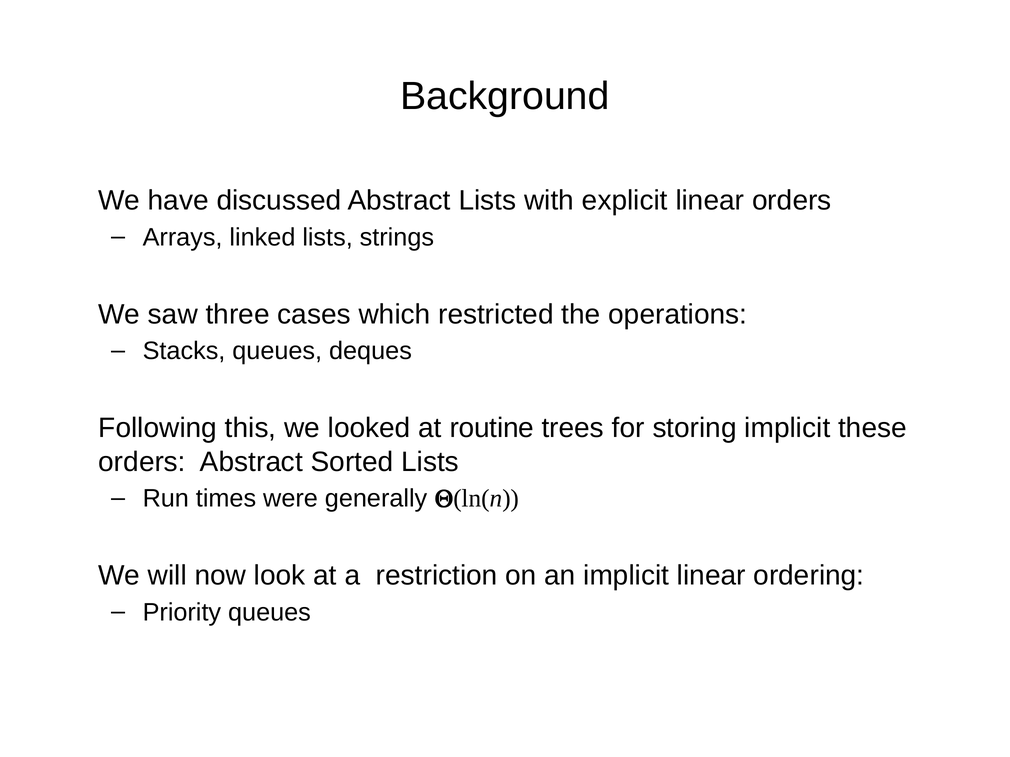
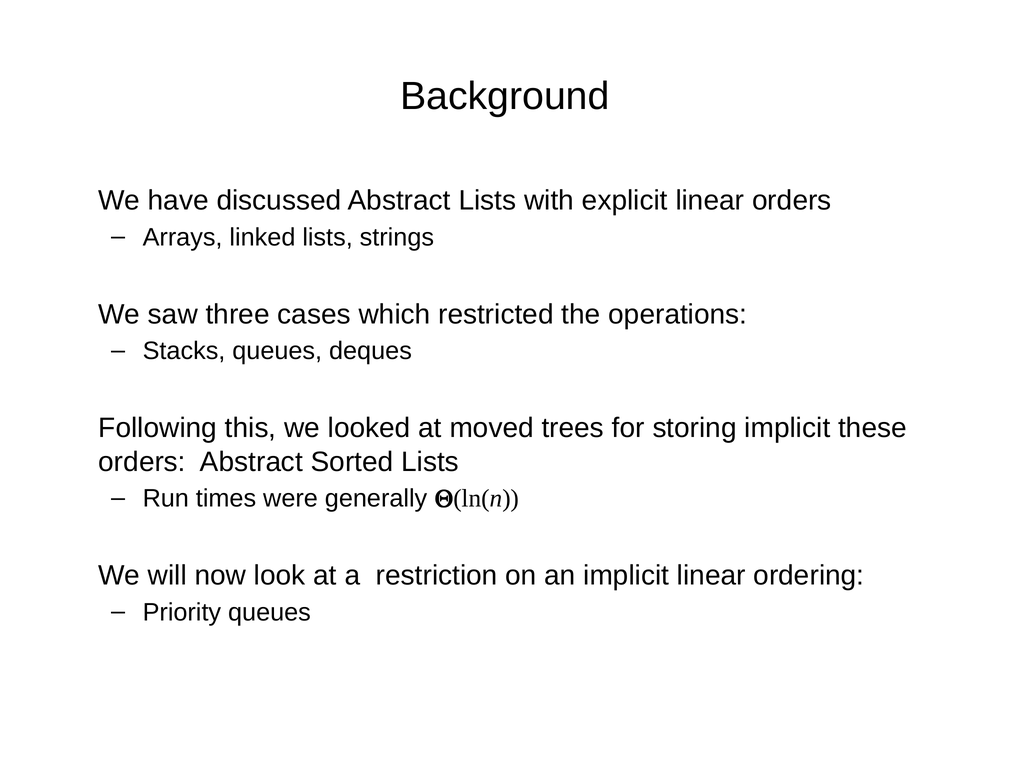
routine: routine -> moved (492, 428)
